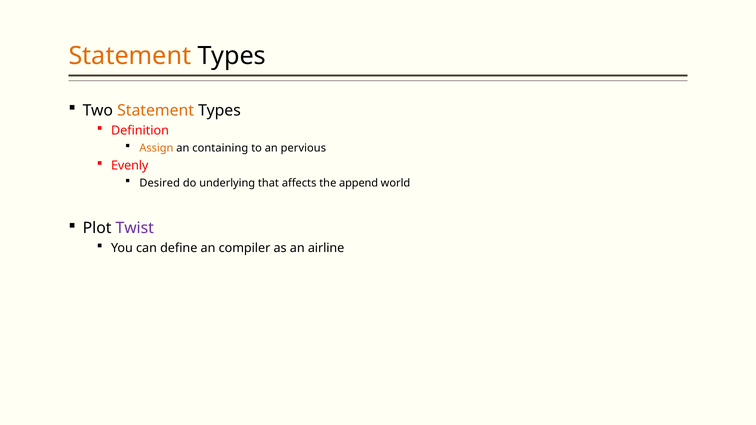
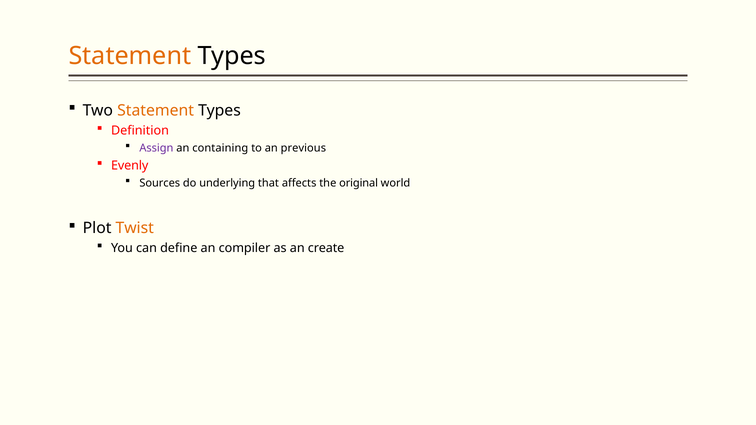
Assign colour: orange -> purple (156, 148)
pervious: pervious -> previous (303, 148)
Desired: Desired -> Sources (160, 183)
append: append -> original (359, 183)
Twist colour: purple -> orange (135, 228)
airline: airline -> create (326, 248)
